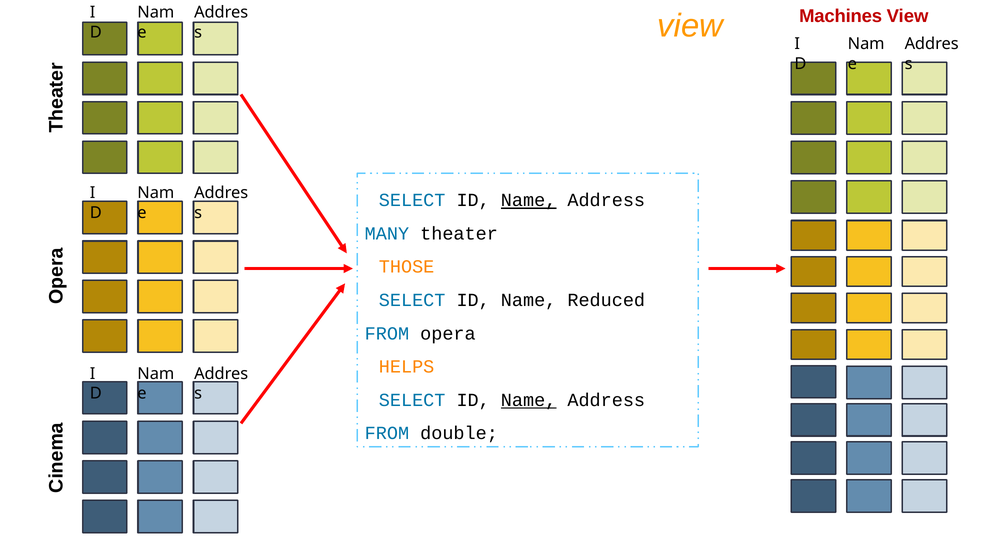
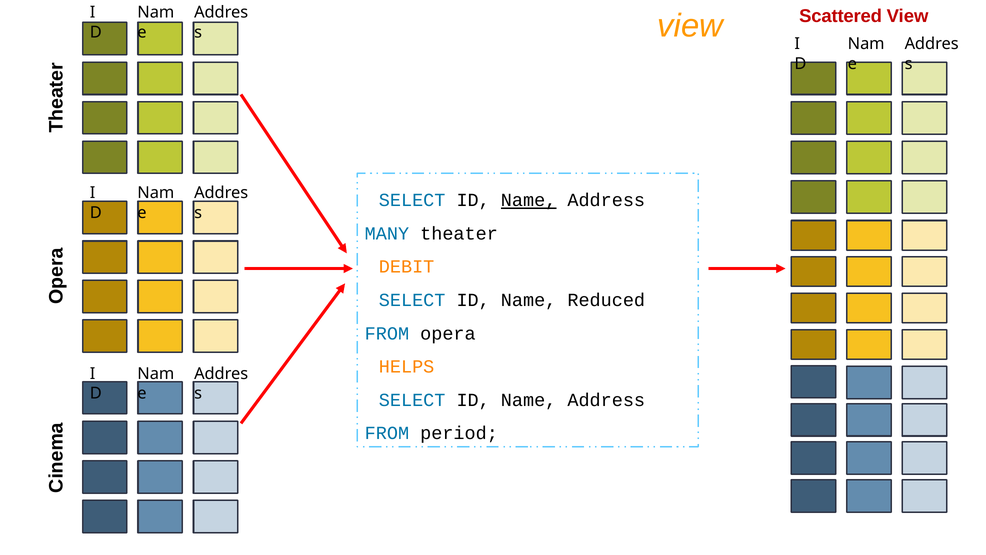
Machines: Machines -> Scattered (841, 16)
THOSE: THOSE -> DEBIT (407, 267)
Name underline: present -> none (529, 400)
double: double -> period (459, 433)
